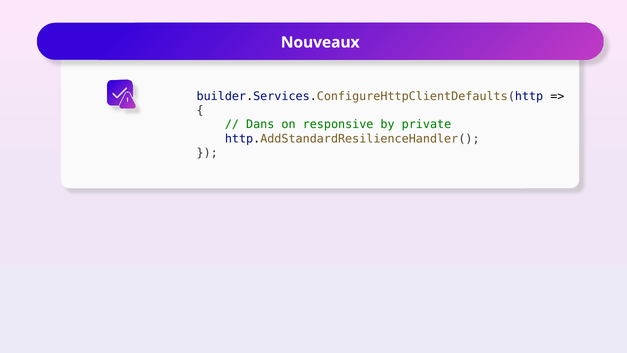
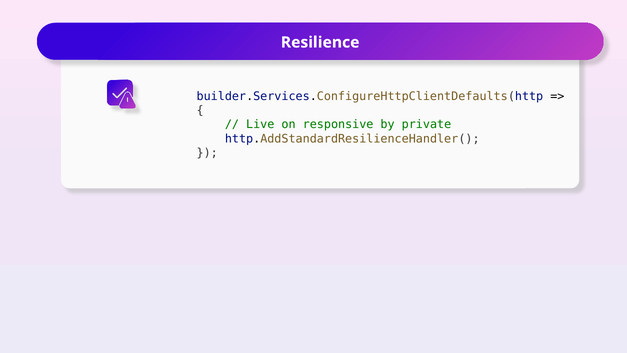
Nouveaux: Nouveaux -> Resilience (320, 42)
Dans: Dans -> Live (260, 124)
